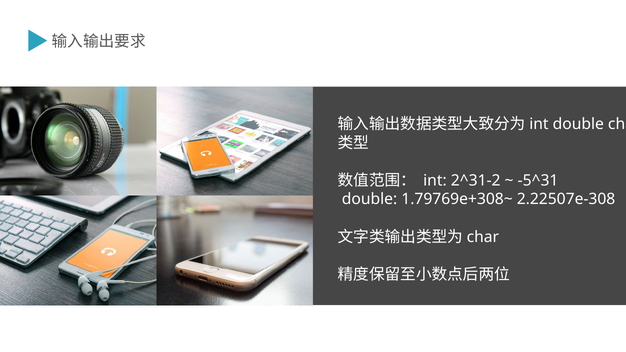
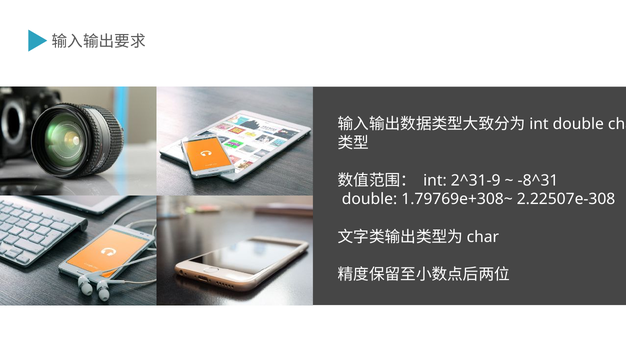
2^31-2: 2^31-2 -> 2^31-9 (476, 181)
-5^31: -5^31 -> -8^31 (538, 181)
